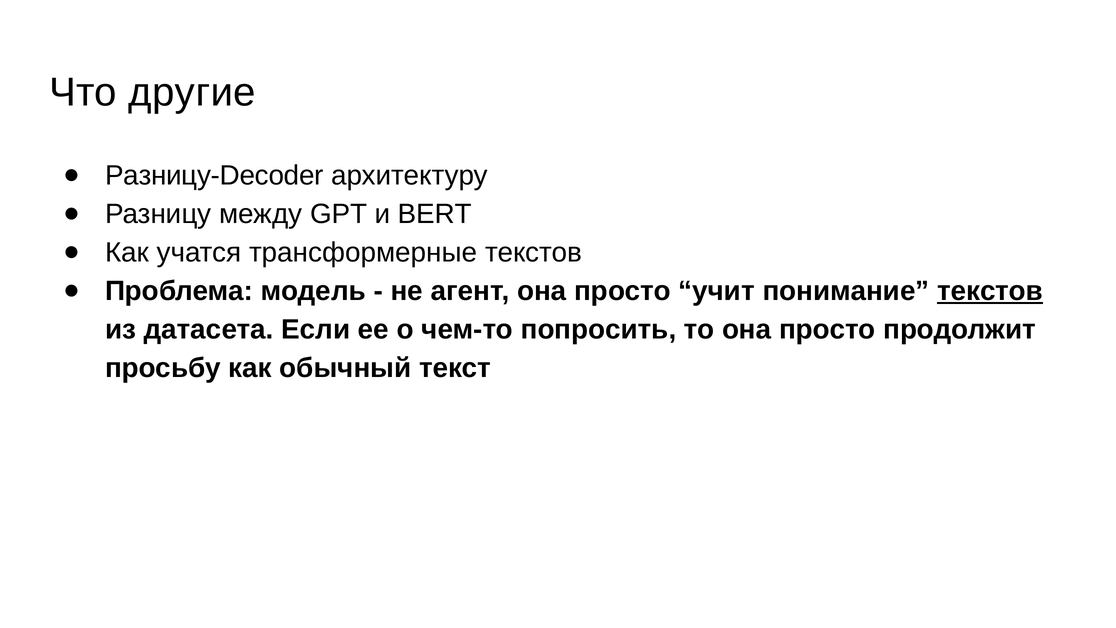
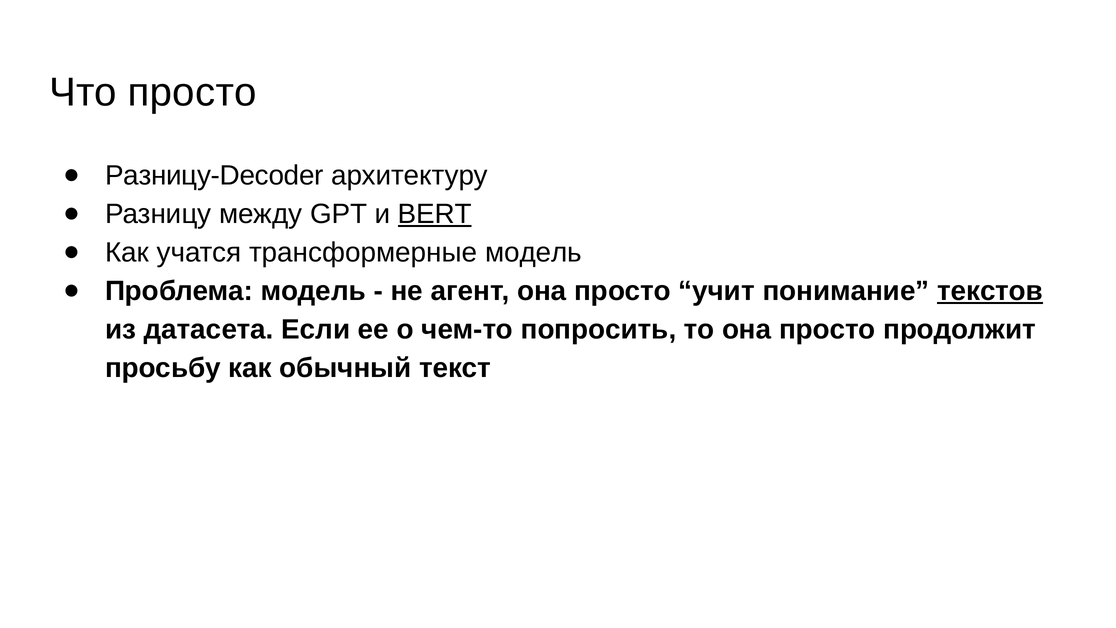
Что другие: другие -> просто (192, 92)
BERT underline: none -> present (435, 214)
трансформерные текстов: текстов -> модель (533, 252)
